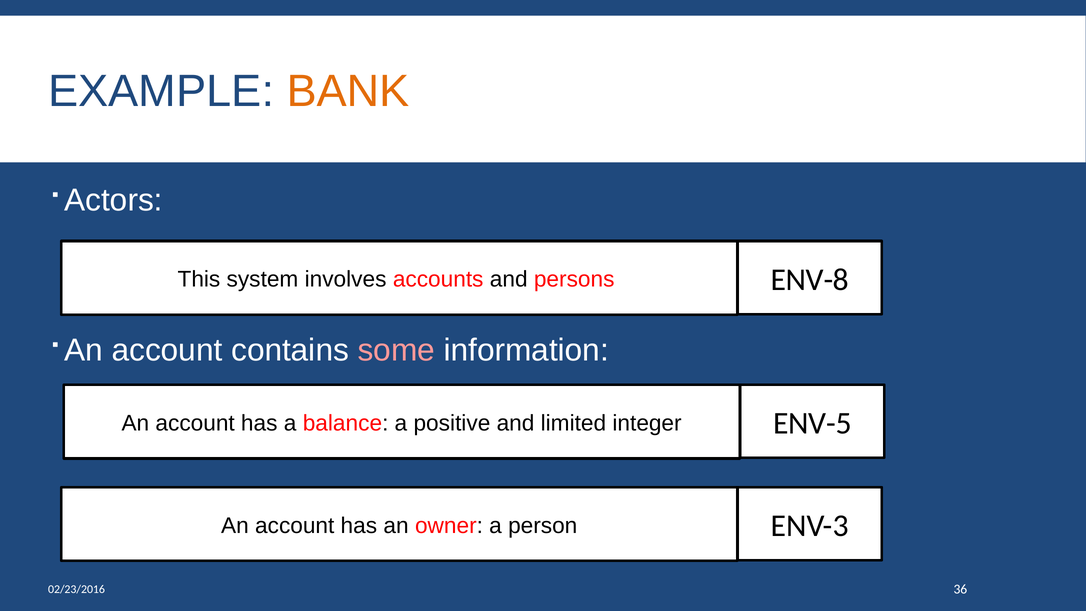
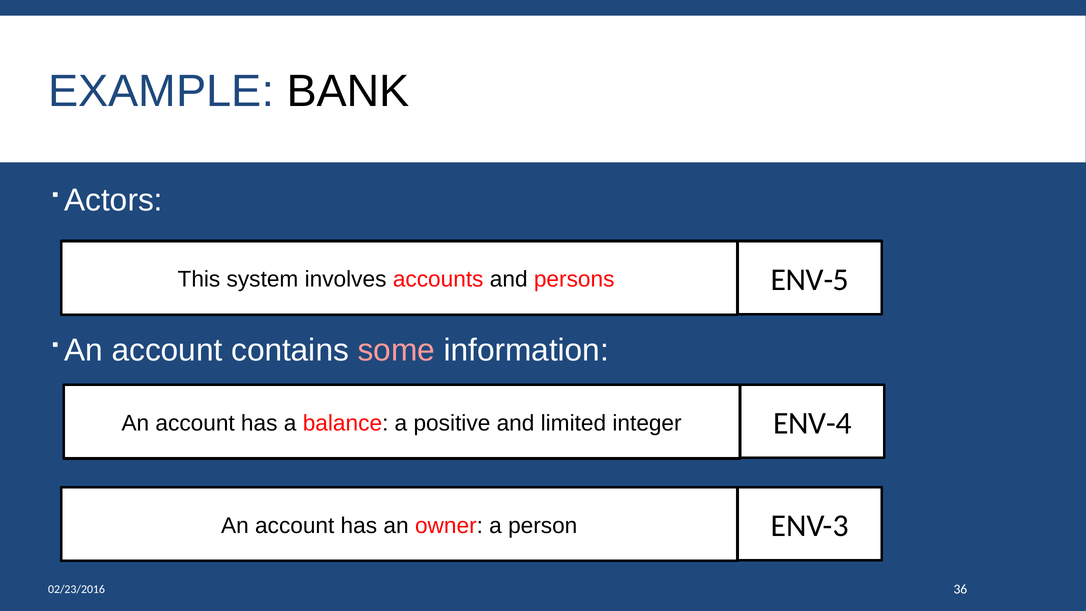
BANK colour: orange -> black (348, 91)
ENV-8: ENV-8 -> ENV-5 (810, 280)
ENV-5: ENV-5 -> ENV-4 (812, 423)
